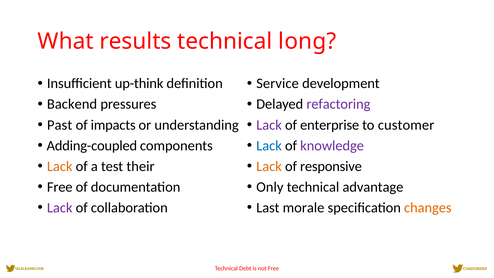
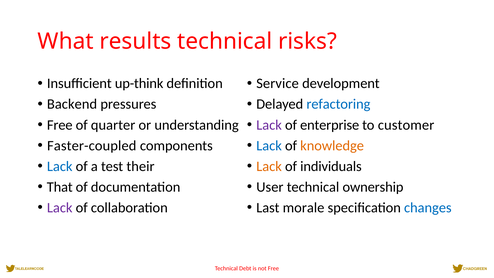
long: long -> risks (308, 41)
refactoring colour: purple -> blue (338, 104)
Past: Past -> Free (60, 125)
impacts: impacts -> quarter (113, 125)
Adding-coupled: Adding-coupled -> Faster-coupled (92, 146)
knowledge colour: purple -> orange (332, 146)
Lack colour: orange -> blue (60, 166)
responsive: responsive -> individuals (331, 166)
Free: Free -> That (60, 187)
Only: Only -> User (270, 187)
advantage: advantage -> ownership (373, 187)
changes colour: orange -> blue (428, 208)
